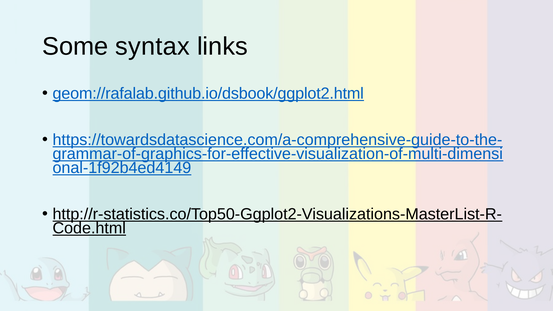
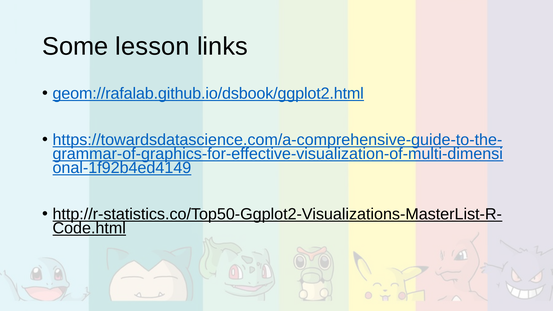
syntax: syntax -> lesson (153, 46)
